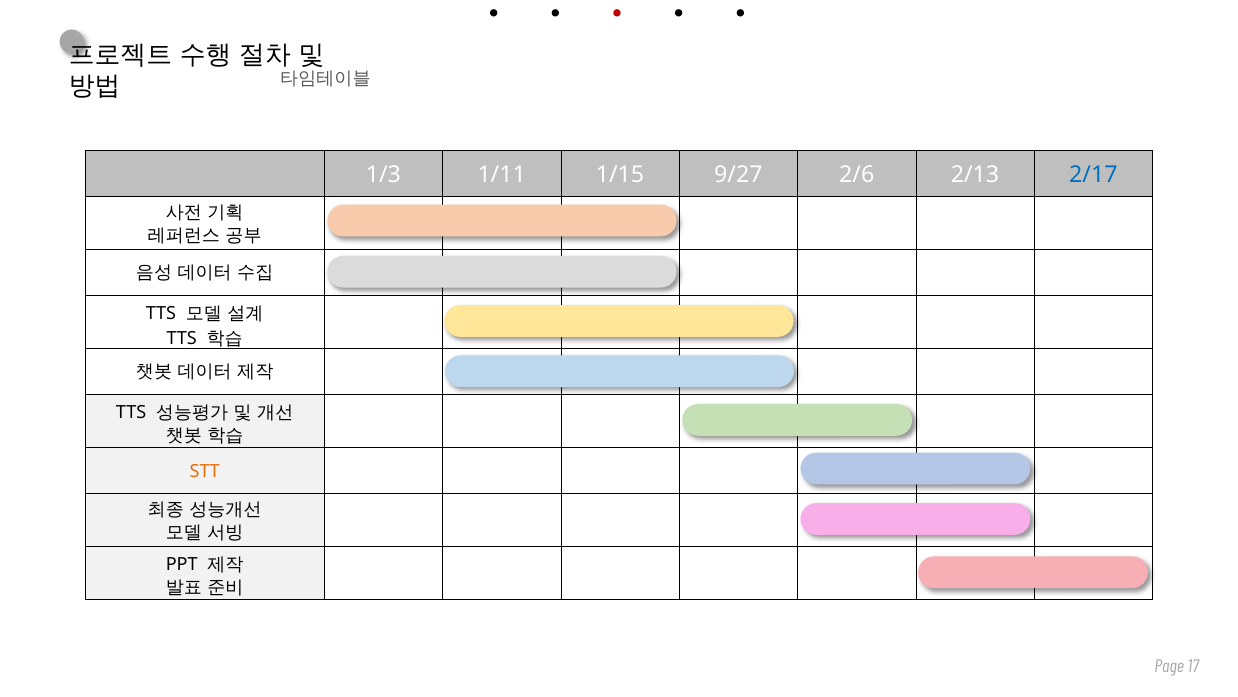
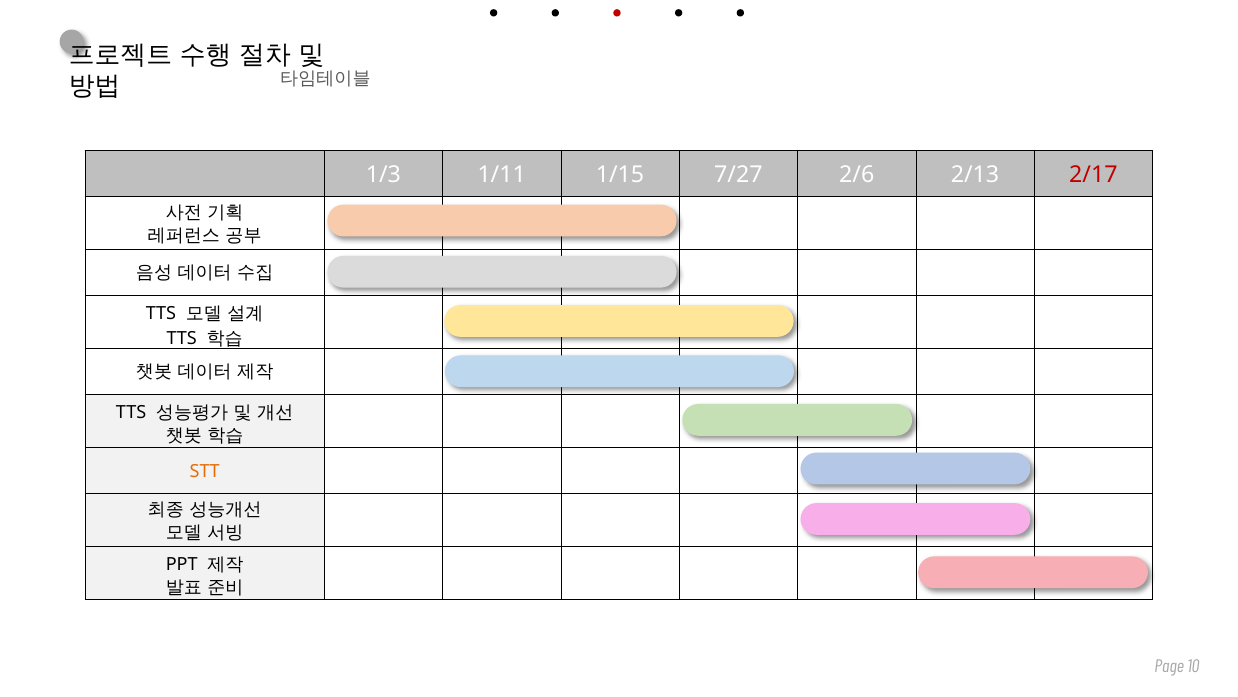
9/27: 9/27 -> 7/27 (738, 174)
2/17 colour: blue -> red (1093, 174)
17: 17 -> 10 (1193, 666)
